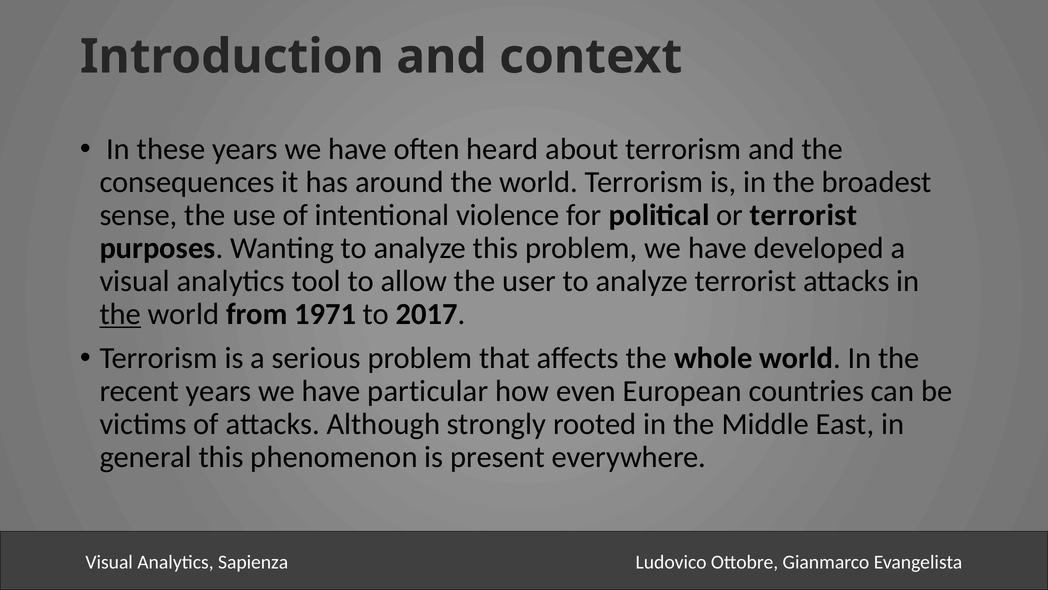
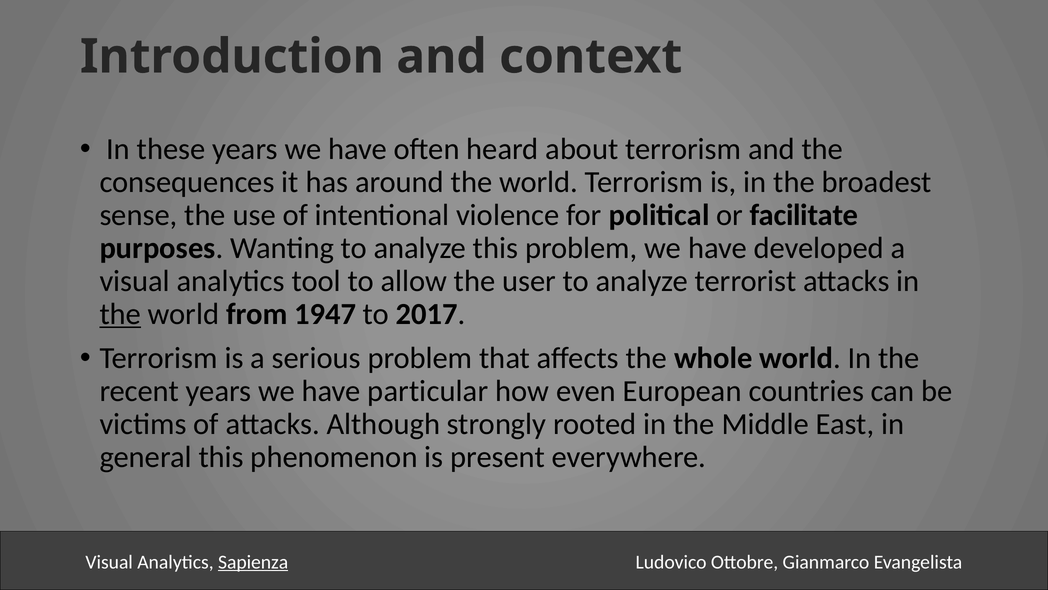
or terrorist: terrorist -> facilitate (804, 215)
1971: 1971 -> 1947 (325, 314)
Sapienza underline: none -> present (253, 562)
